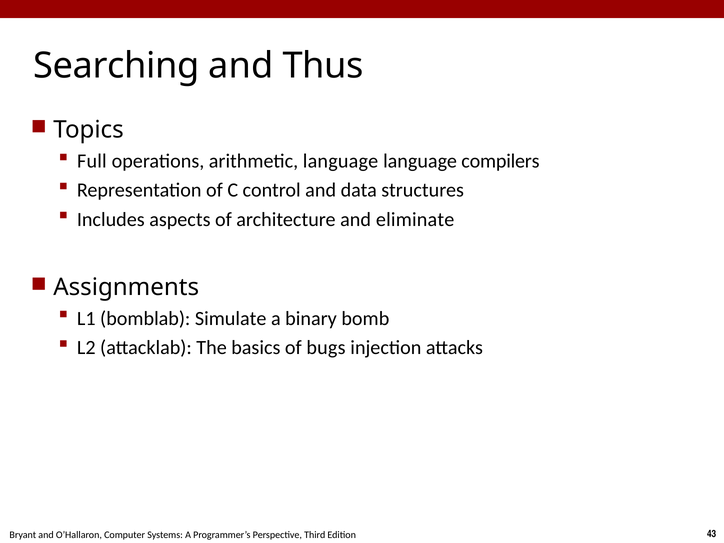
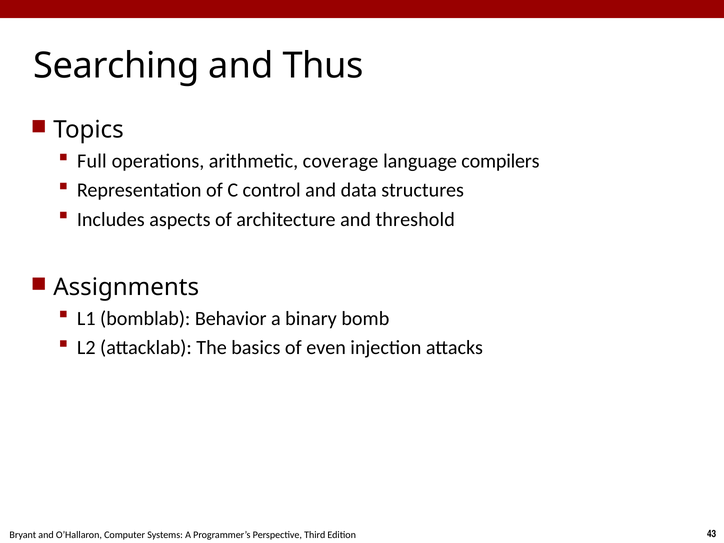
arithmetic language: language -> coverage (341, 161)
eliminate: eliminate -> threshold (415, 219)
Simulate: Simulate -> Behavior (231, 319)
bugs: bugs -> even (326, 348)
